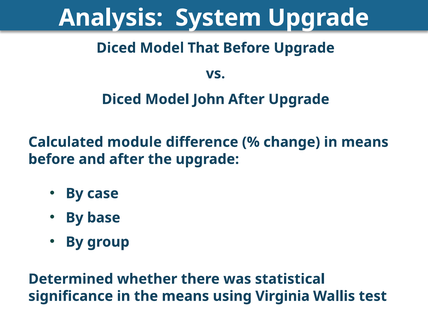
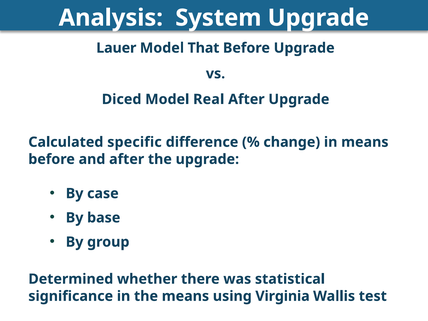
Diced: Diced -> Lauer (116, 48)
John: John -> Real (209, 99)
module: module -> specific (134, 142)
